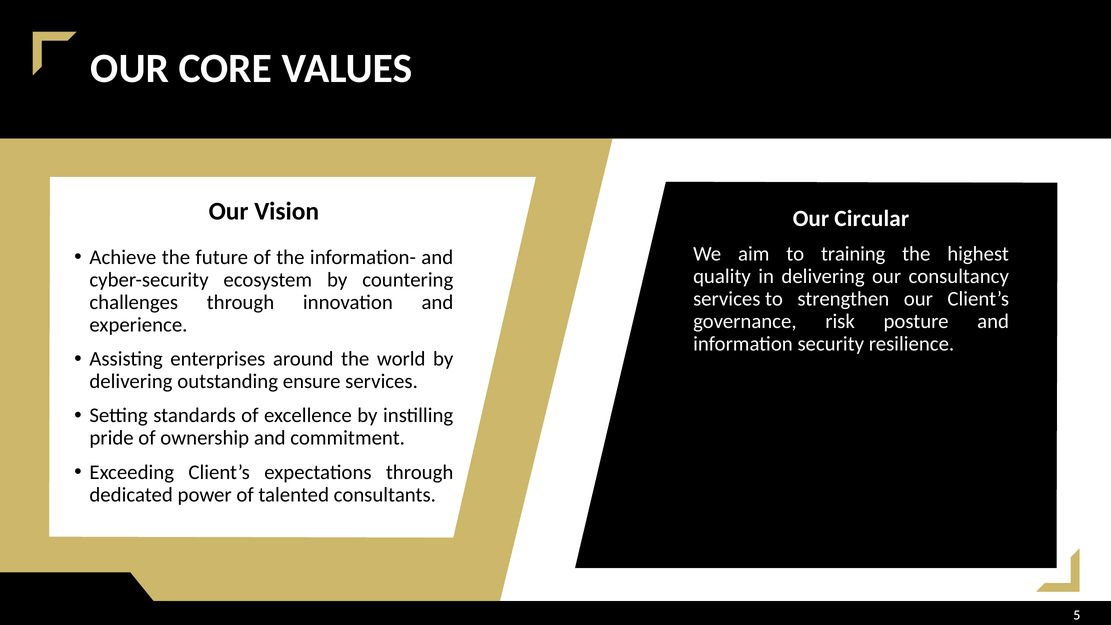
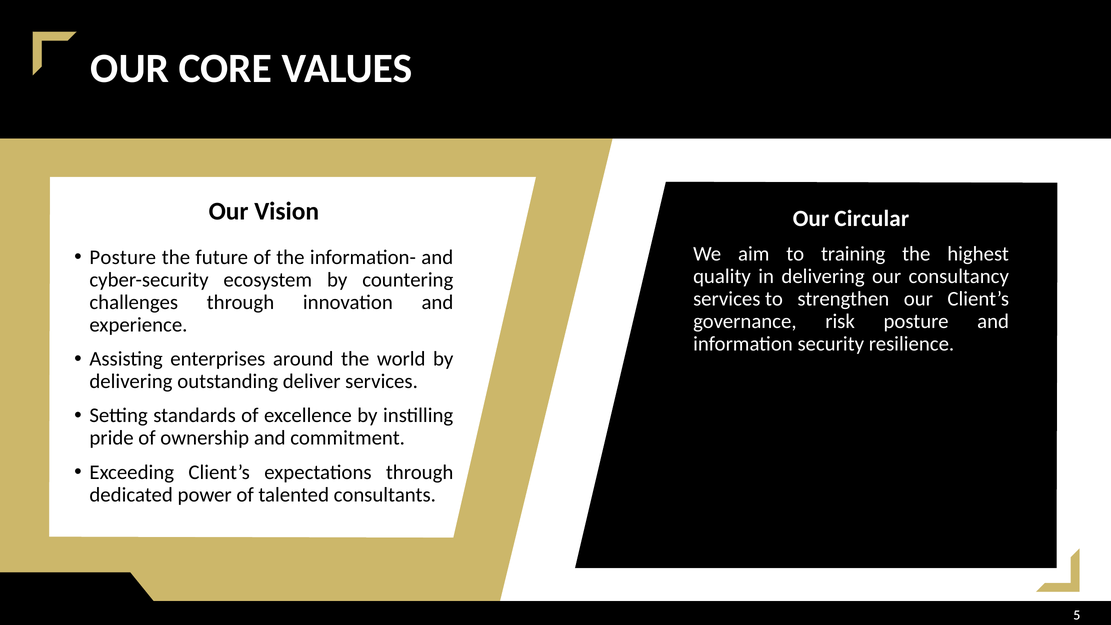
Achieve: Achieve -> Posture (123, 257)
ensure: ensure -> deliver (312, 381)
